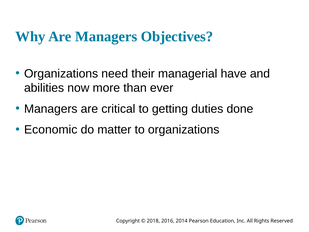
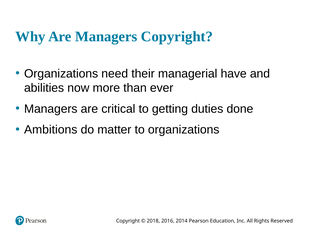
Managers Objectives: Objectives -> Copyright (177, 37)
Economic: Economic -> Ambitions (51, 130)
